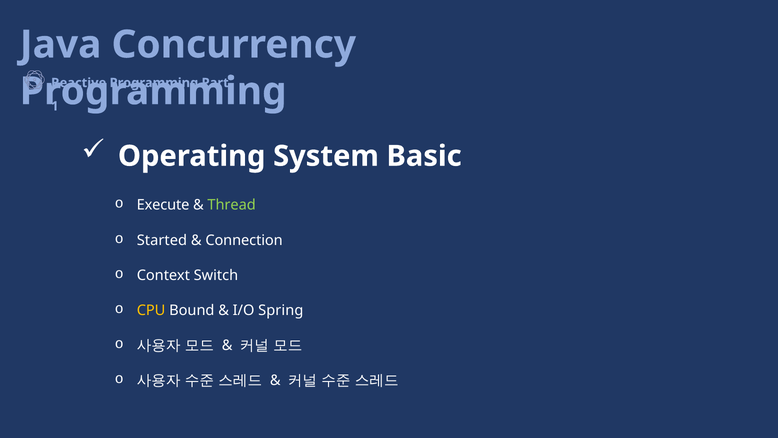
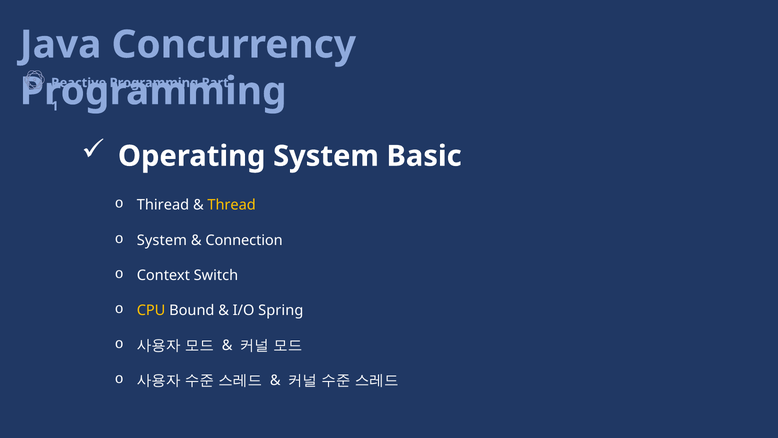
Execute: Execute -> Thiread (163, 205)
Thread colour: light green -> yellow (232, 205)
Started: Started -> System (162, 240)
